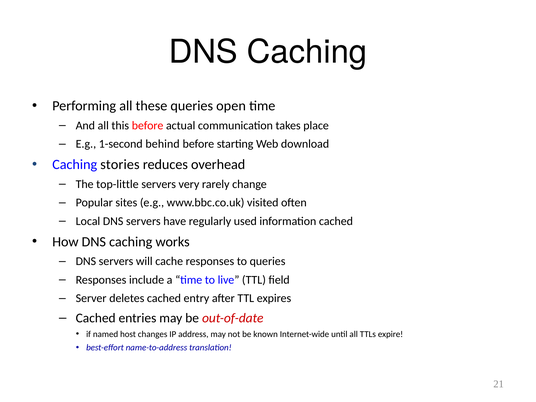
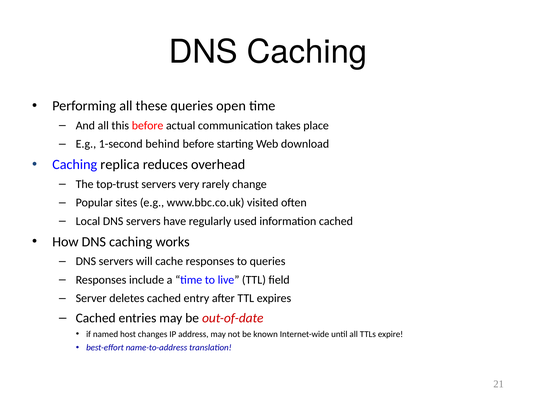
stories: stories -> replica (120, 165)
top-little: top-little -> top-trust (117, 184)
